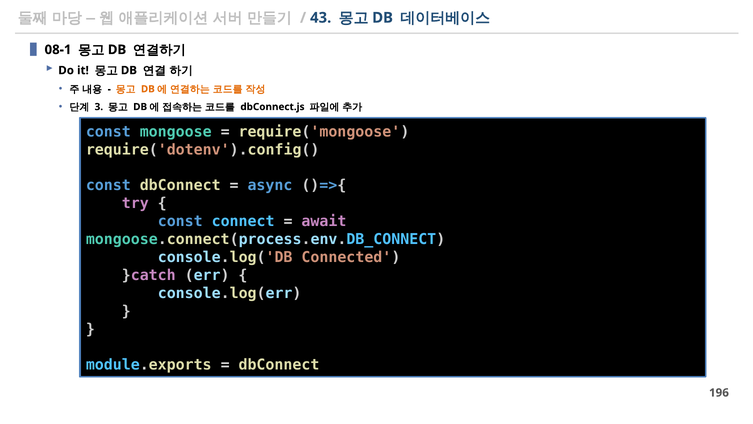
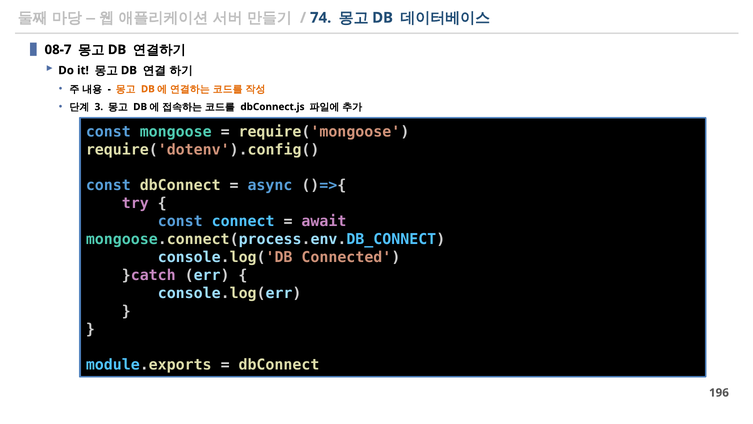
43: 43 -> 74 (321, 18)
08-1: 08-1 -> 08-7 (58, 50)
